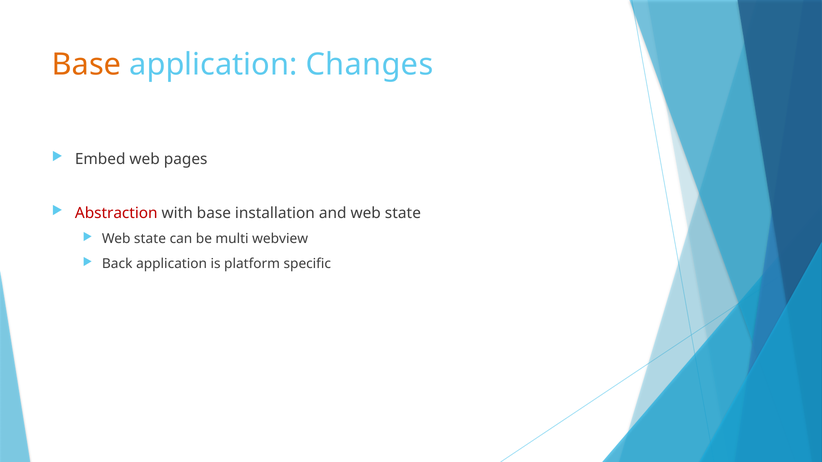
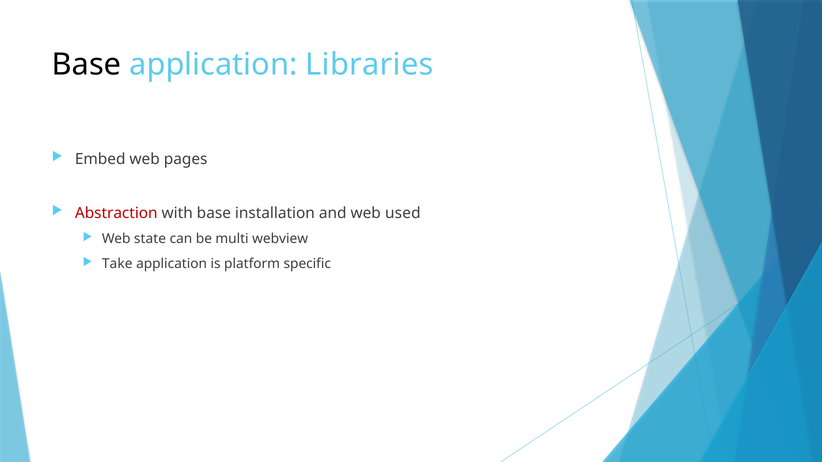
Base colour: orange -> black (87, 65)
Changes: Changes -> Libraries (369, 65)
and web state: state -> used (403, 213)
Back: Back -> Take (117, 264)
